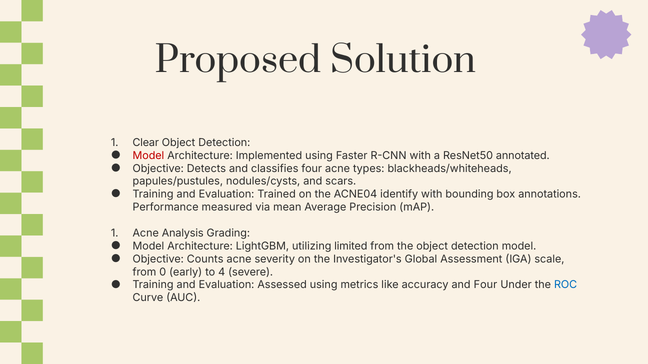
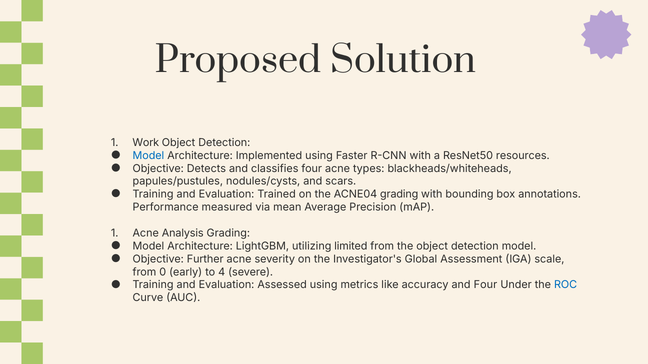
Clear: Clear -> Work (146, 143)
Model colour: red -> blue (148, 156)
annotated: annotated -> resources (523, 156)
ACNE04 identify: identify -> grading (399, 195)
Counts: Counts -> Further (205, 259)
